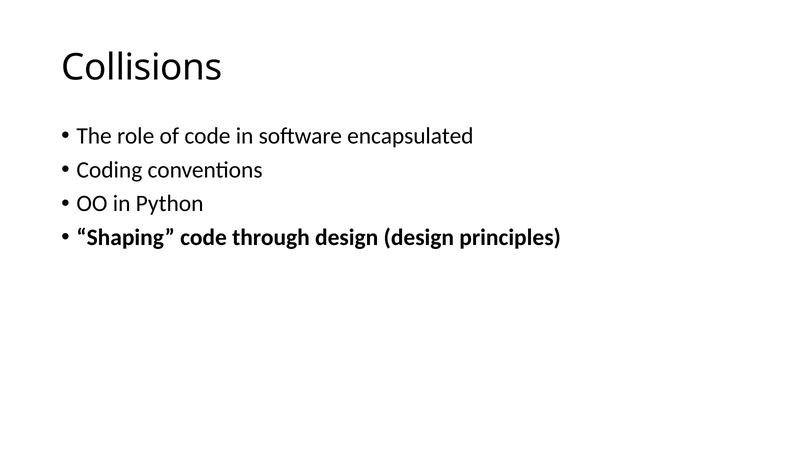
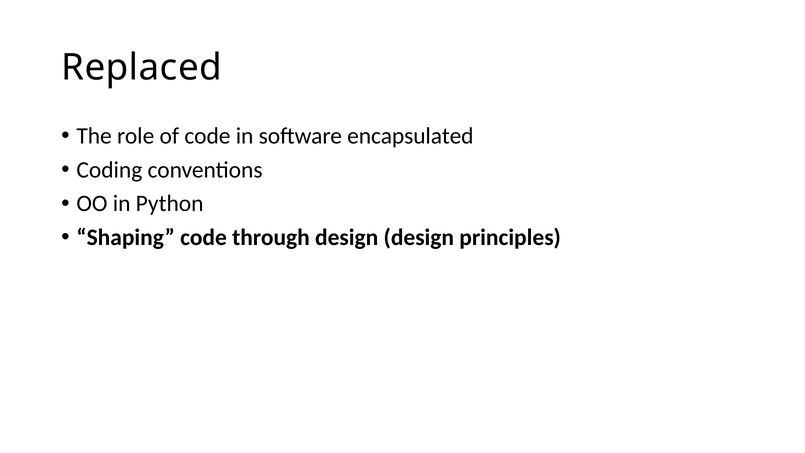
Collisions: Collisions -> Replaced (142, 68)
